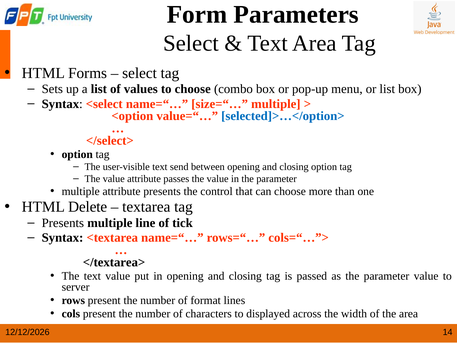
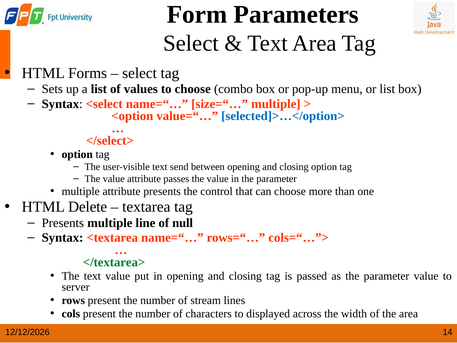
tick: tick -> null (183, 223)
</textarea> colour: black -> green (114, 262)
format: format -> stream (206, 300)
